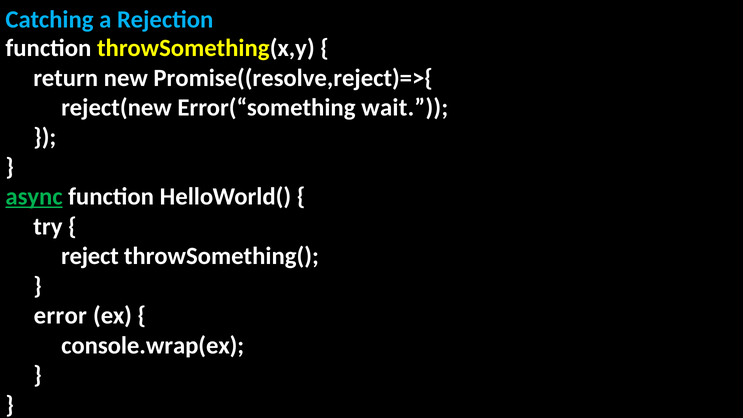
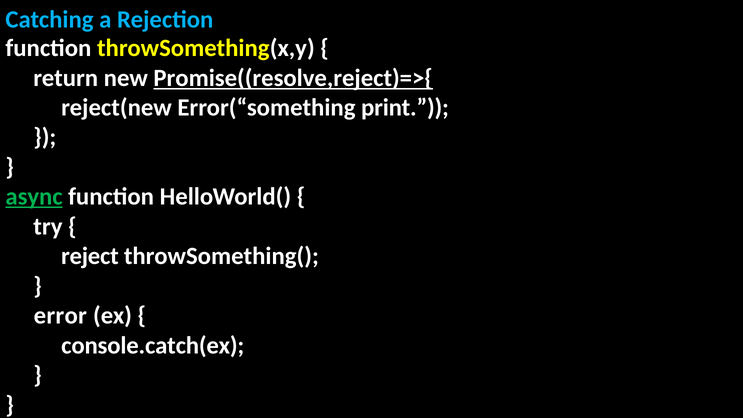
Promise((resolve,reject)=>{ underline: none -> present (293, 78)
wait: wait -> print (405, 108)
console.wrap(ex: console.wrap(ex -> console.catch(ex (153, 345)
